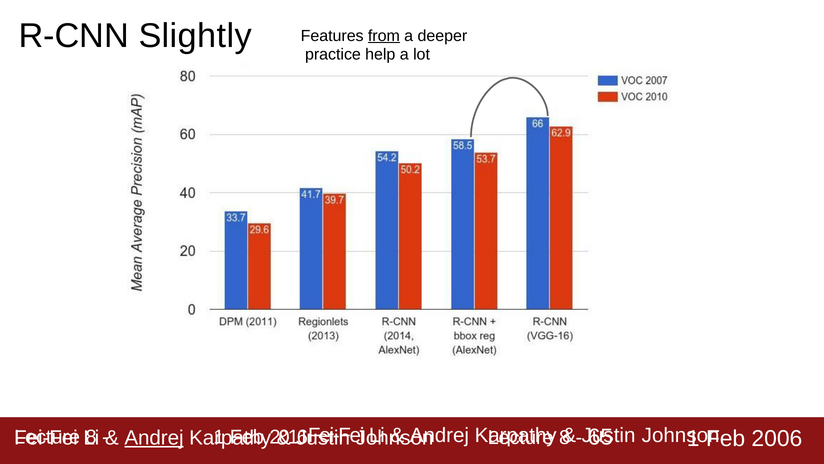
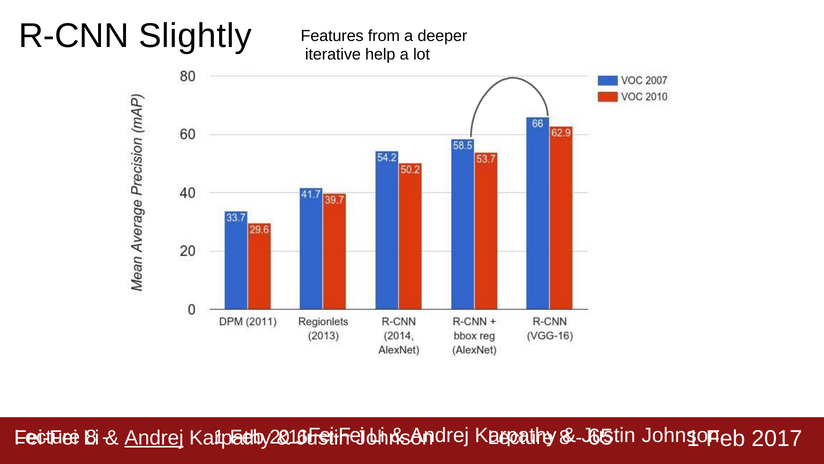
from underline: present -> none (384, 36)
practice: practice -> iterative (333, 55)
2006: 2006 -> 2017 (777, 438)
